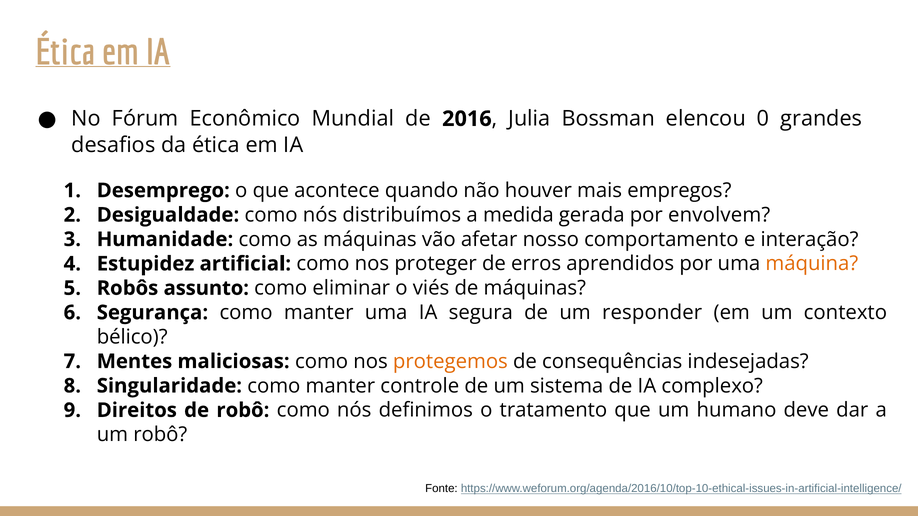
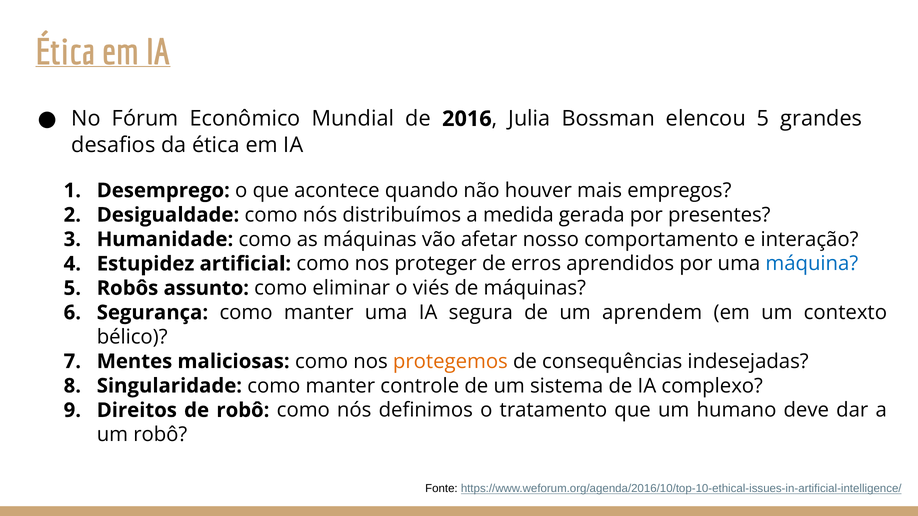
elencou 0: 0 -> 5 (763, 119)
envolvem: envolvem -> presentes (719, 215)
máquina colour: orange -> blue (812, 264)
responder: responder -> aprendem (652, 313)
